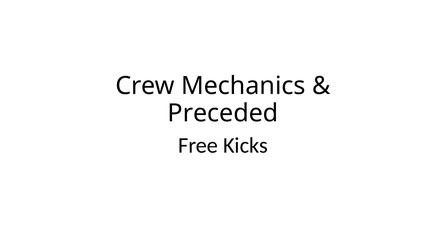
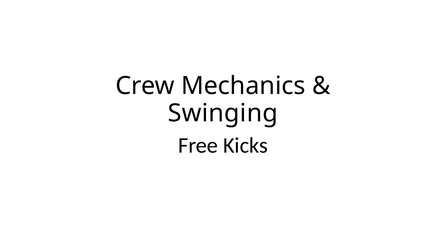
Preceded: Preceded -> Swinging (223, 113)
